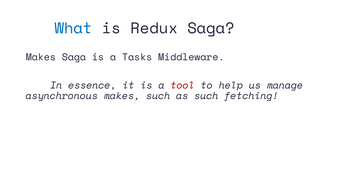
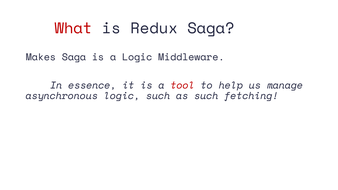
What colour: blue -> red (73, 28)
a Tasks: Tasks -> Logic (137, 57)
asynchronous makes: makes -> logic (122, 96)
